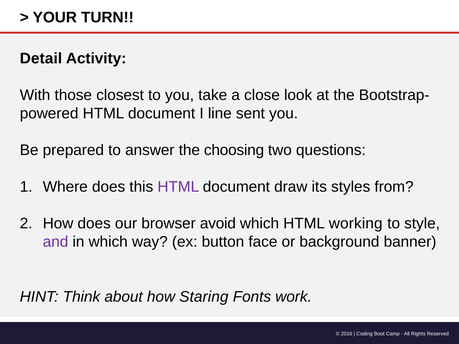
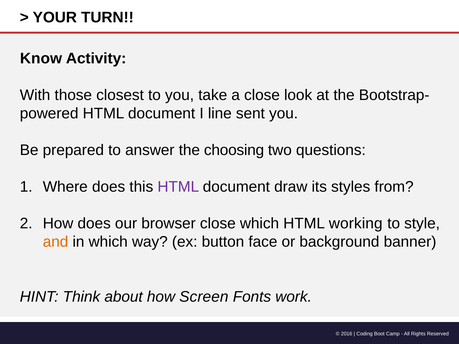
Detail: Detail -> Know (41, 58)
browser avoid: avoid -> close (218, 224)
and colour: purple -> orange (56, 242)
Staring: Staring -> Screen (204, 297)
